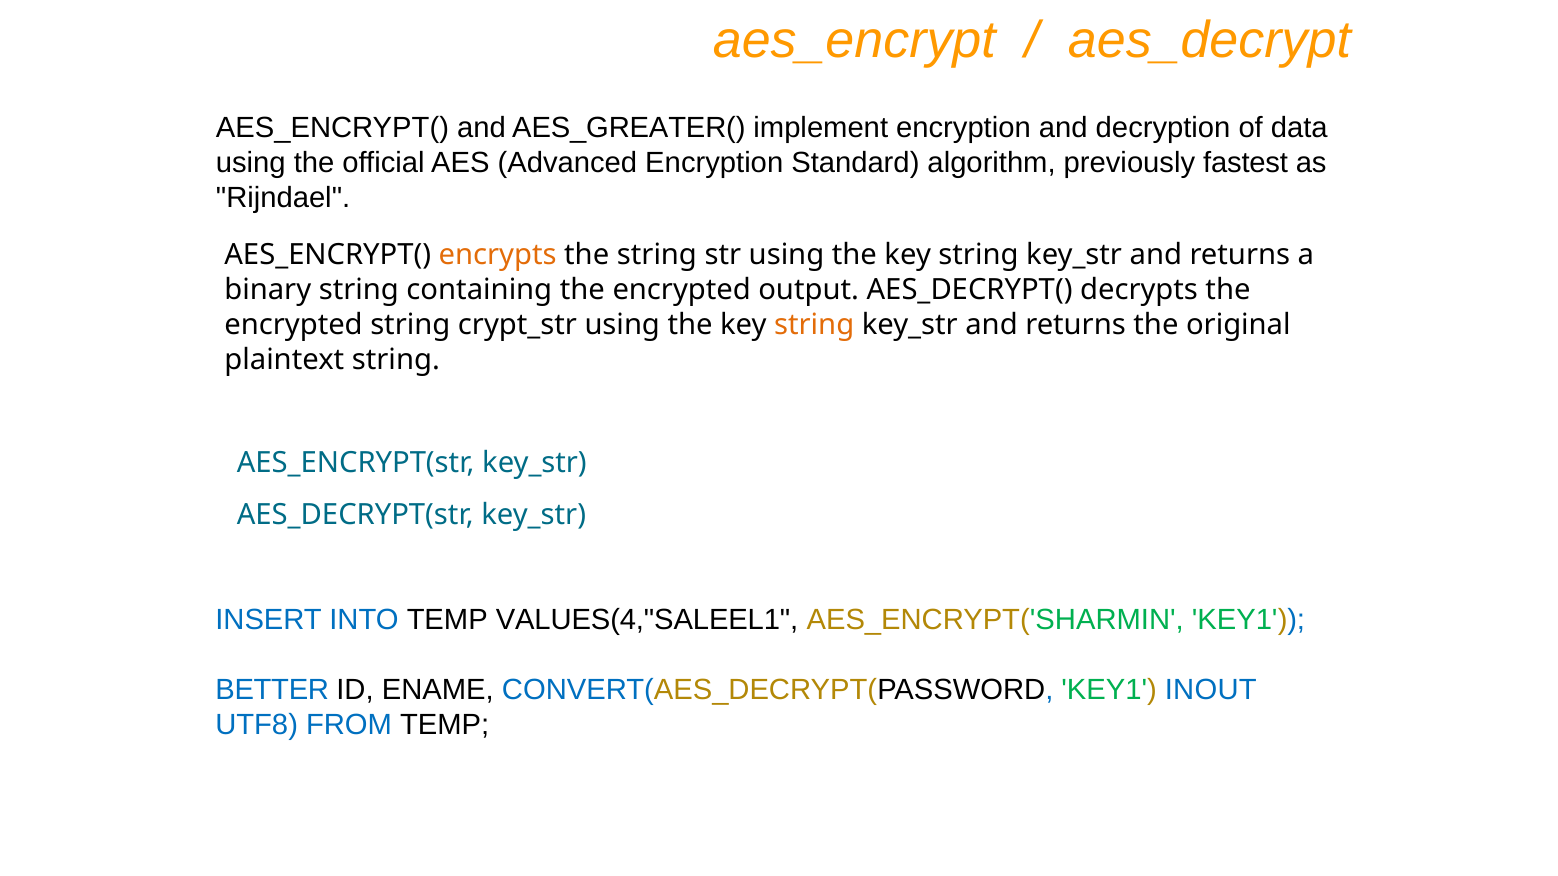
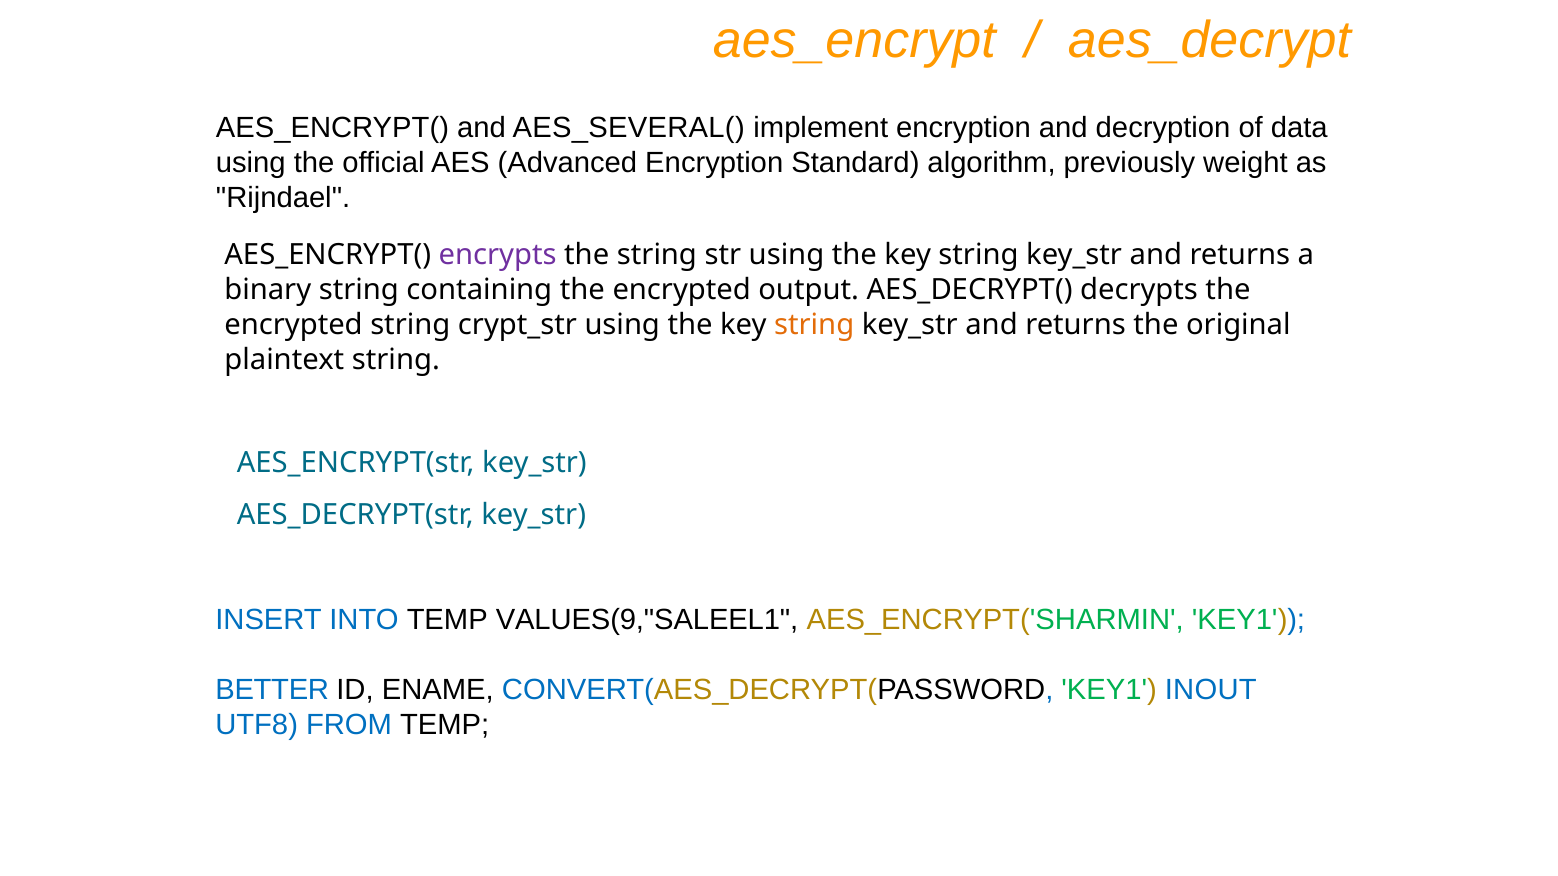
AES_GREATER(: AES_GREATER( -> AES_SEVERAL( (629, 128)
fastest: fastest -> weight (1245, 163)
encrypts colour: orange -> purple (498, 255)
VALUES(4,"SALEEL1: VALUES(4,"SALEEL1 -> VALUES(9,"SALEEL1 (647, 620)
